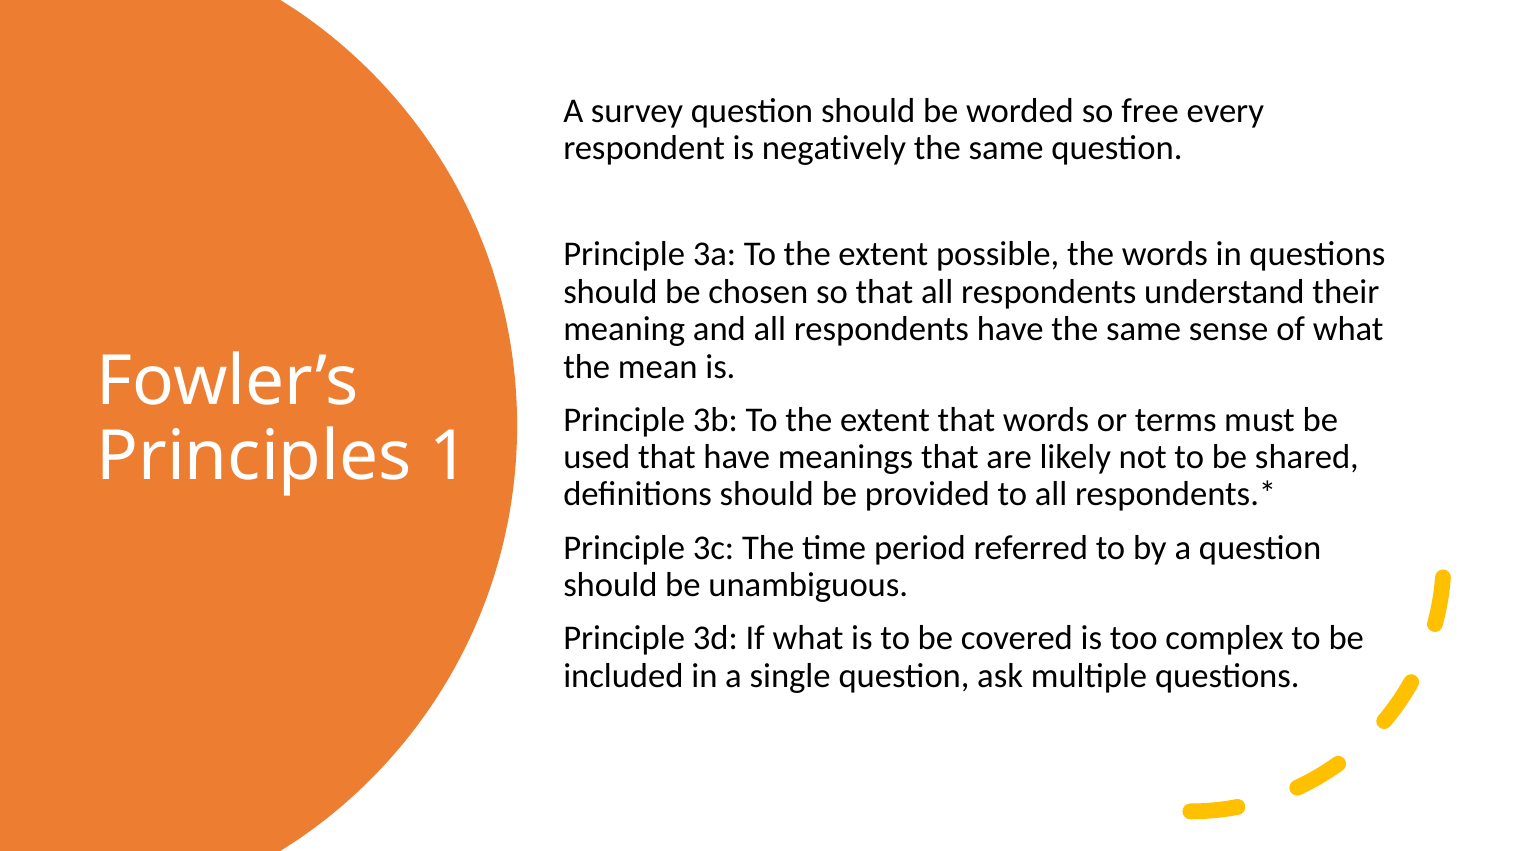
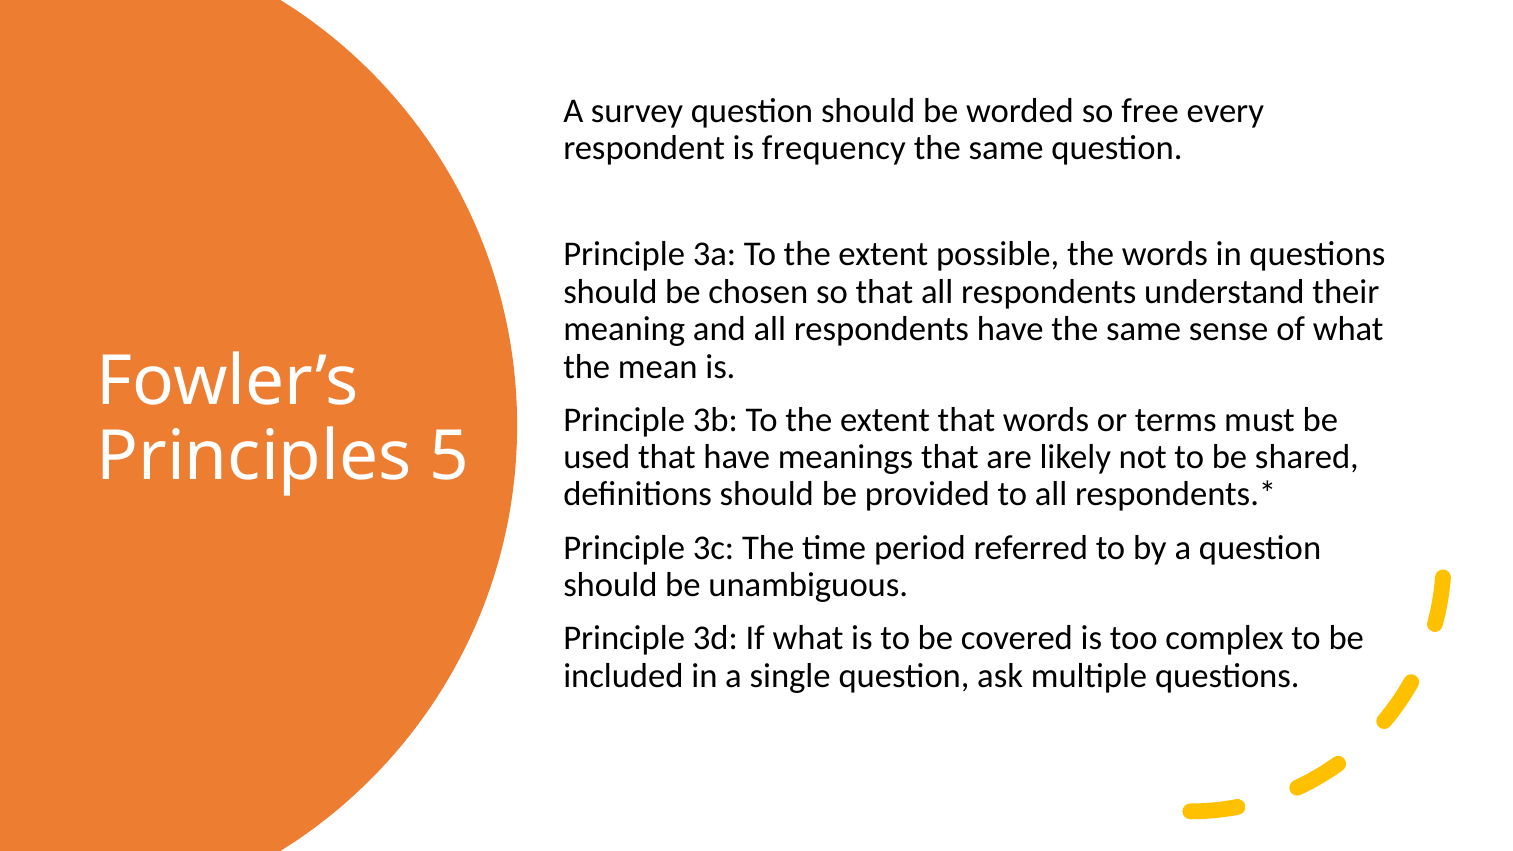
negatively: negatively -> frequency (834, 148)
1: 1 -> 5 (450, 457)
